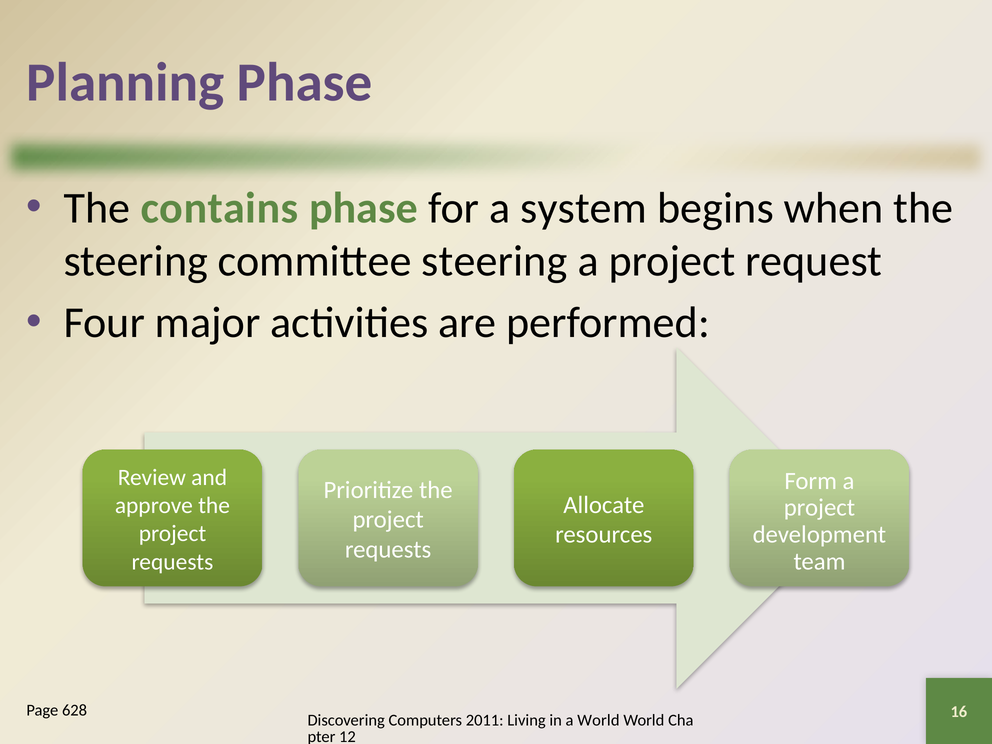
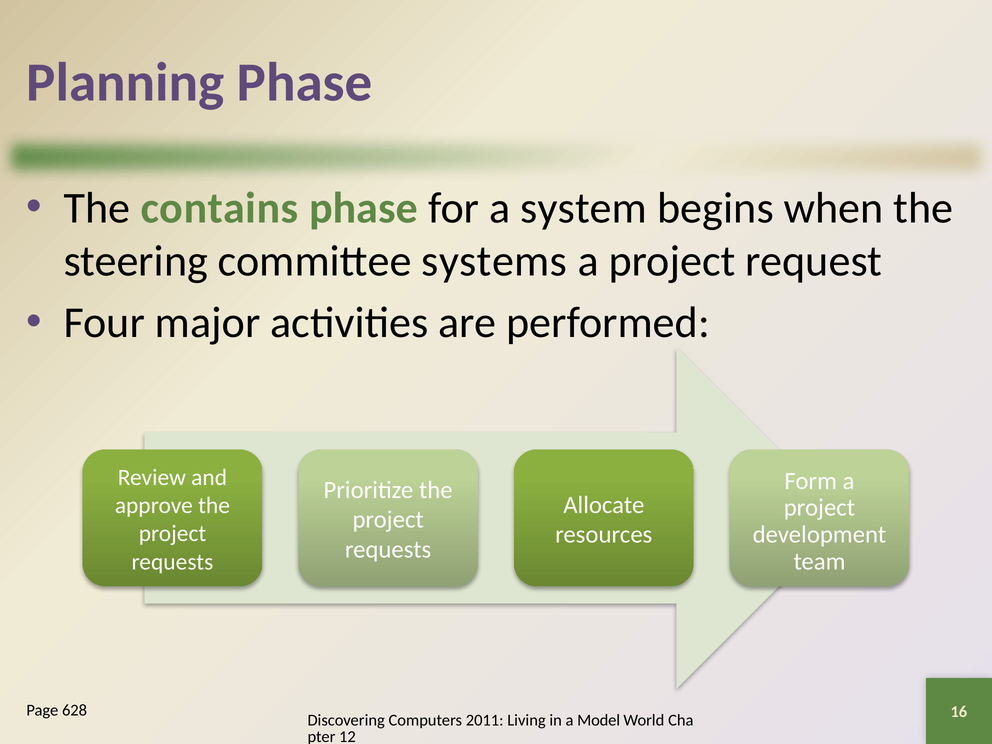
committee steering: steering -> systems (494, 261)
a World: World -> Model (599, 720)
